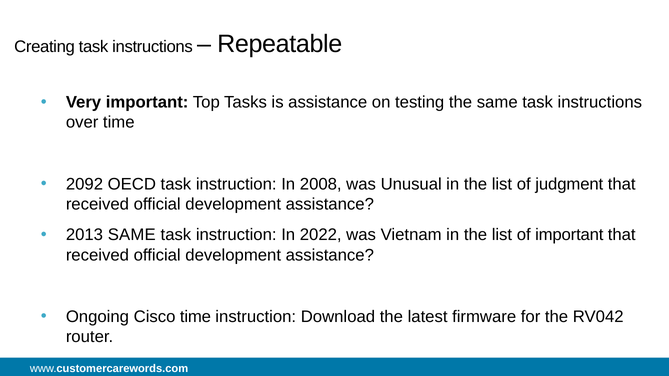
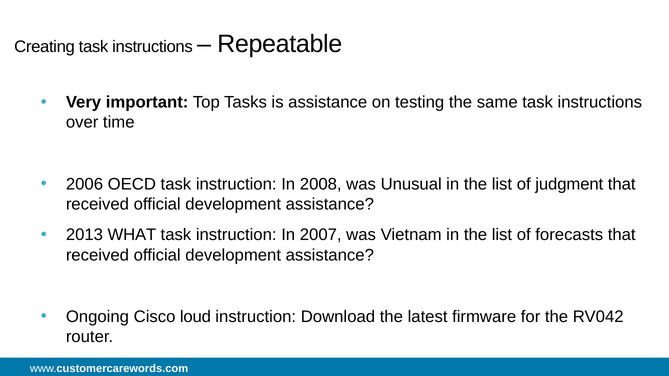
2092: 2092 -> 2006 (84, 184)
2013 SAME: SAME -> WHAT (132, 235)
2022: 2022 -> 2007 (321, 235)
of important: important -> forecasts (569, 235)
Cisco time: time -> loud (195, 317)
